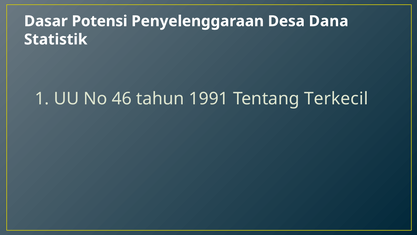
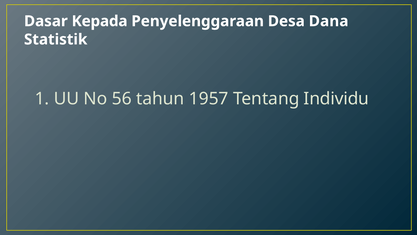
Potensi: Potensi -> Kepada (100, 21)
46: 46 -> 56 (122, 98)
1991: 1991 -> 1957 (209, 98)
Terkecil: Terkecil -> Individu (336, 98)
